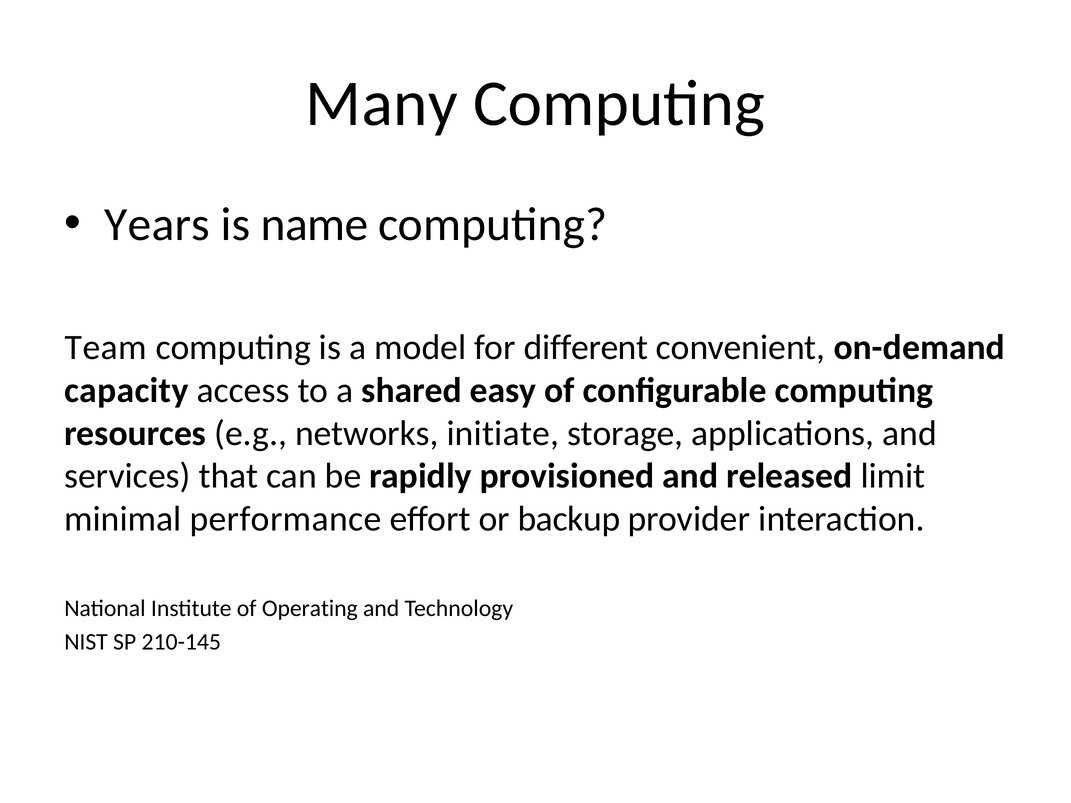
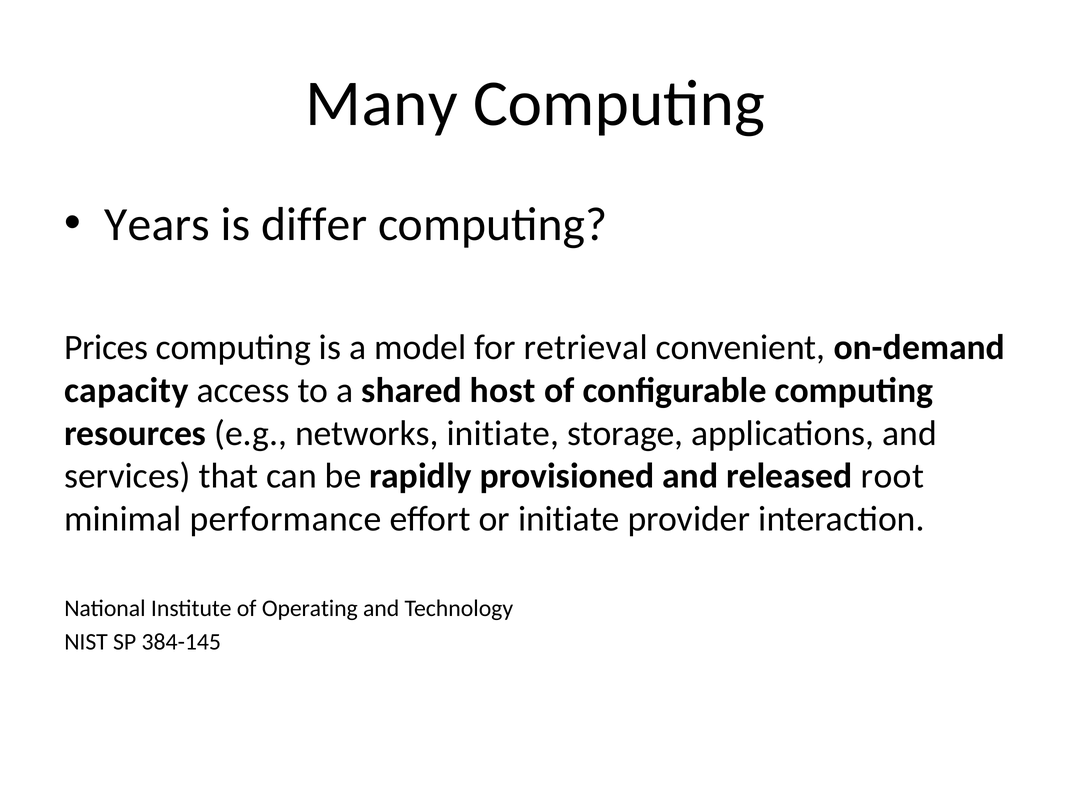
name: name -> differ (314, 225)
Team: Team -> Prices (106, 348)
different: different -> retrieval (586, 348)
easy: easy -> host (503, 391)
limit: limit -> root (893, 476)
or backup: backup -> initiate (569, 519)
210-145: 210-145 -> 384-145 (181, 642)
